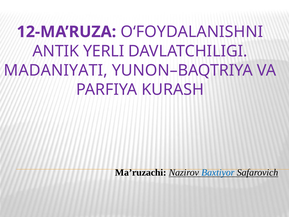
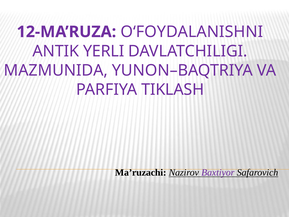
MADANIYATI: MADANIYATI -> MAZMUNIDA (56, 70)
KURASH: KURASH -> TIKLASH (173, 90)
Baxtiyor colour: blue -> purple (218, 172)
